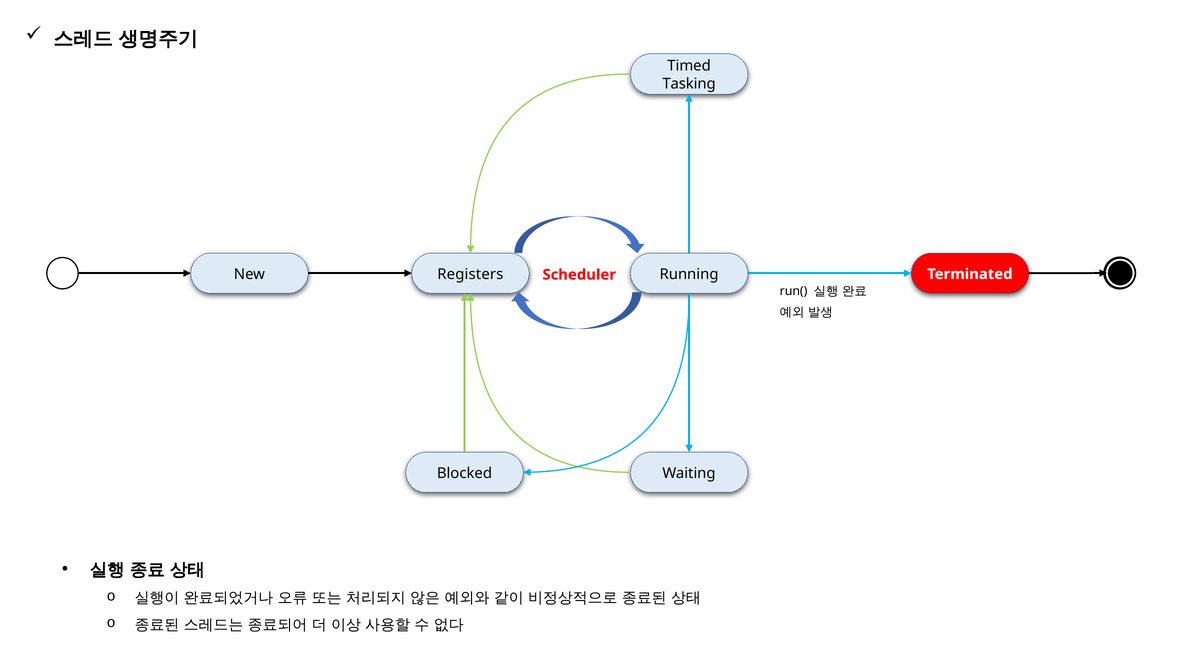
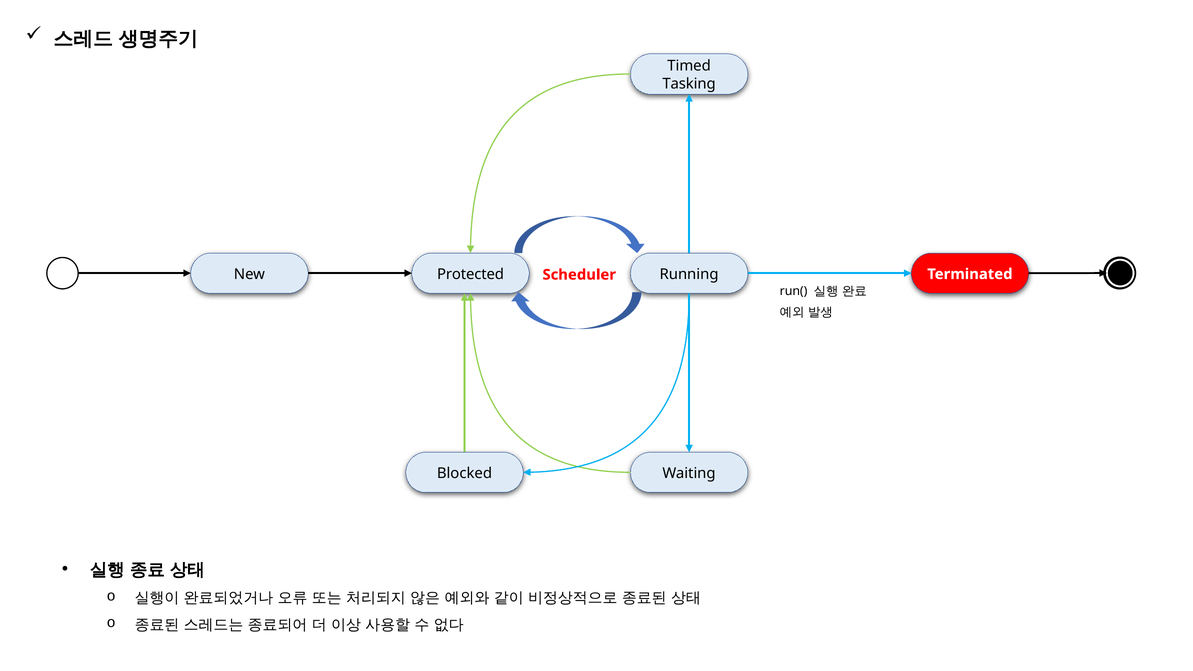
Registers: Registers -> Protected (470, 274)
